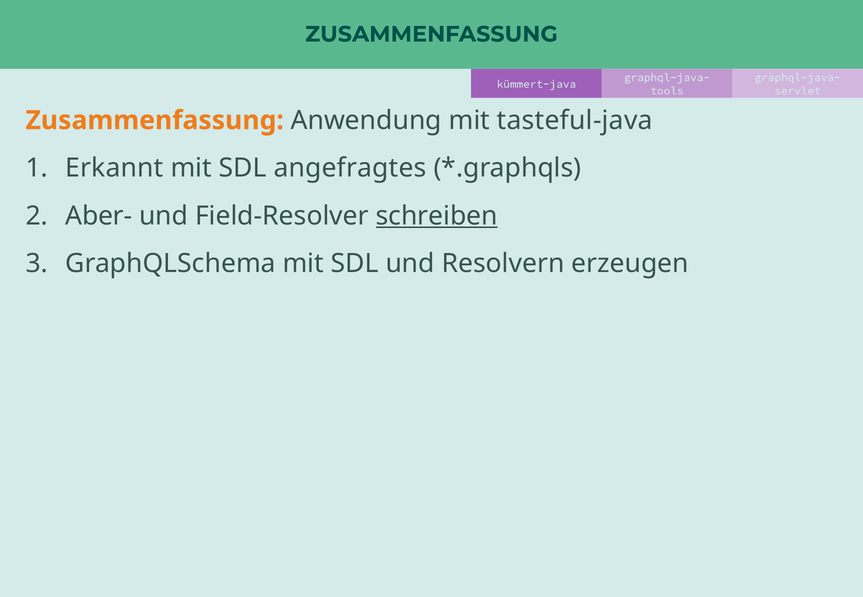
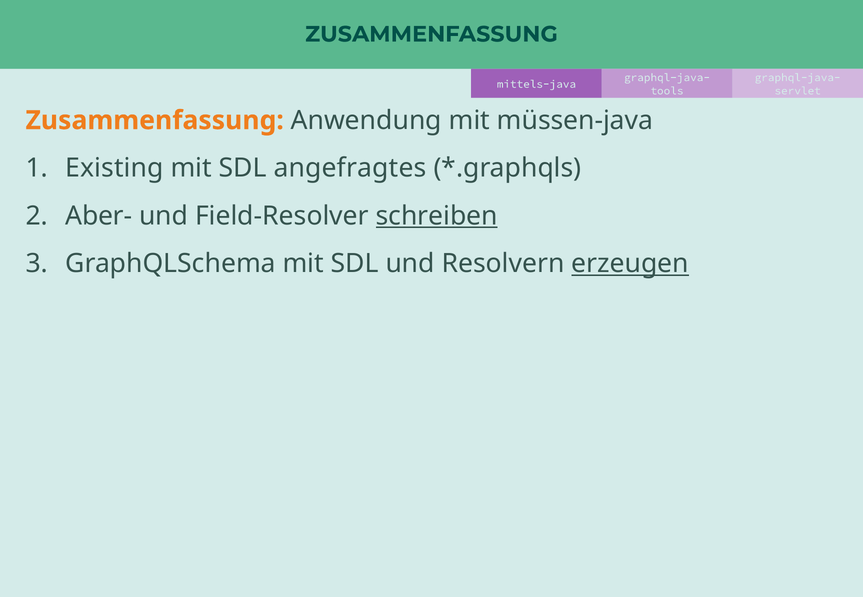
kümmert-java: kümmert-java -> mittels-java (536, 84)
tasteful-java: tasteful-java -> müssen-java (575, 120)
Erkannt: Erkannt -> Existing (114, 168)
erzeugen underline: none -> present (630, 264)
